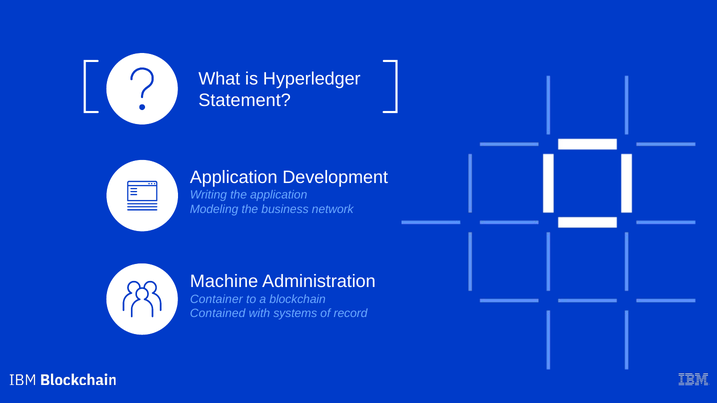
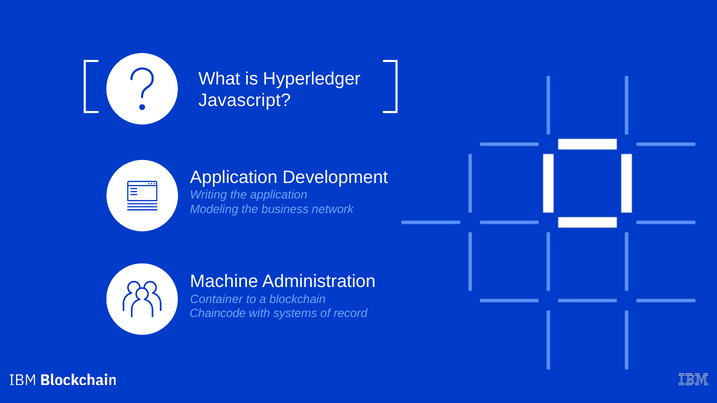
Statement: Statement -> Javascript (245, 100)
Contained: Contained -> Chaincode (218, 314)
